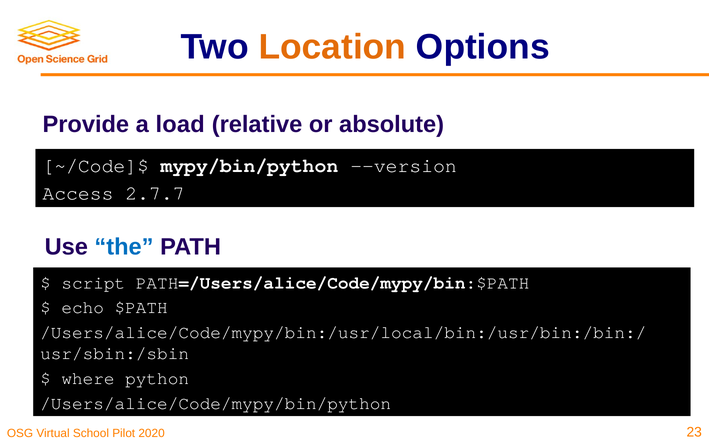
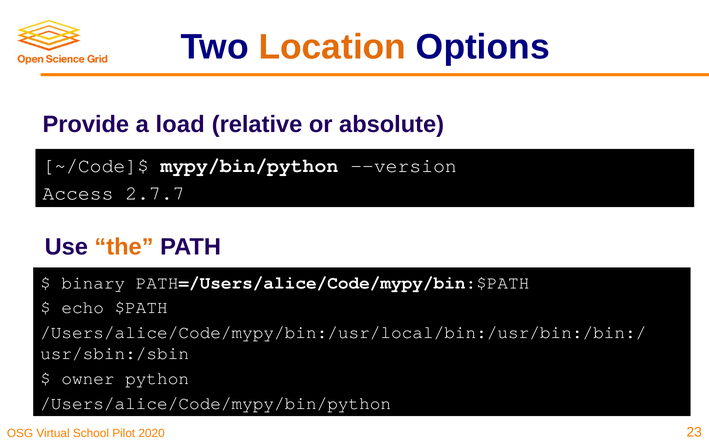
the colour: blue -> orange (124, 247)
script: script -> binary (93, 283)
where: where -> owner (88, 379)
